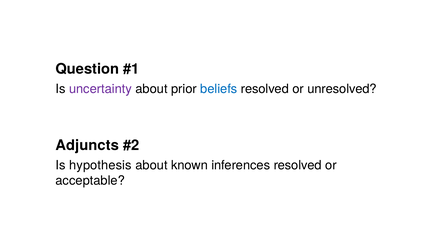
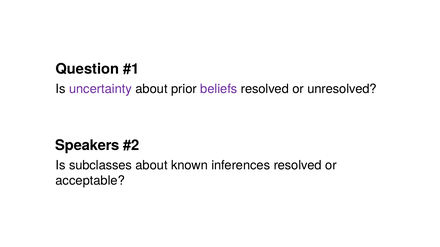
beliefs colour: blue -> purple (219, 89)
Adjuncts: Adjuncts -> Speakers (87, 146)
hypothesis: hypothesis -> subclasses (101, 166)
